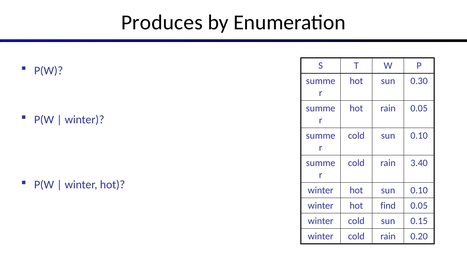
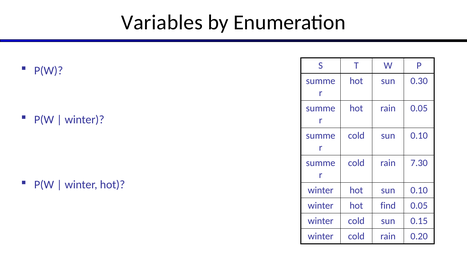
Produces: Produces -> Variables (162, 22)
3.40: 3.40 -> 7.30 (419, 163)
